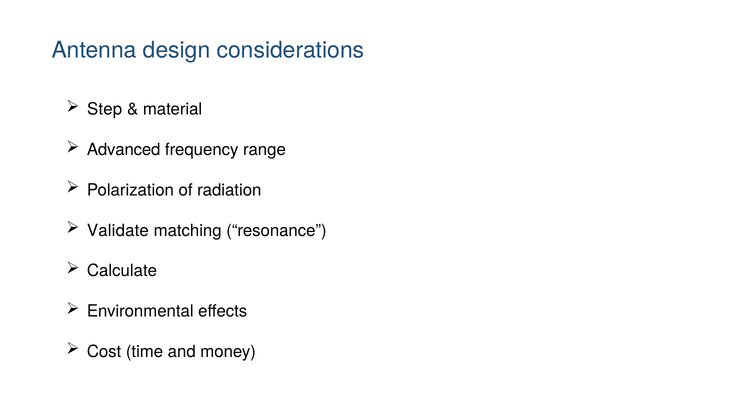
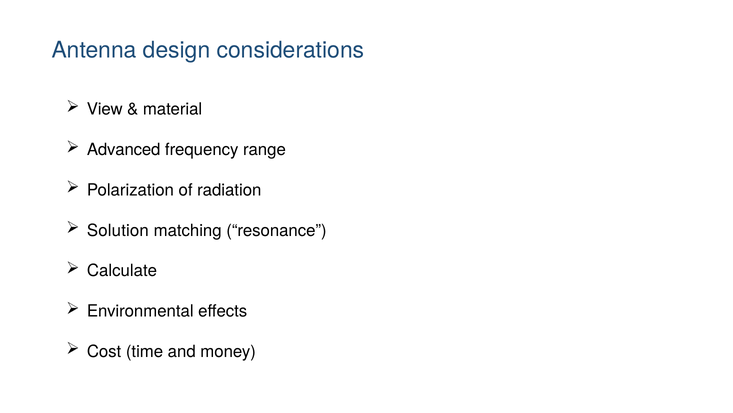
Step: Step -> View (105, 109)
Validate: Validate -> Solution (118, 230)
